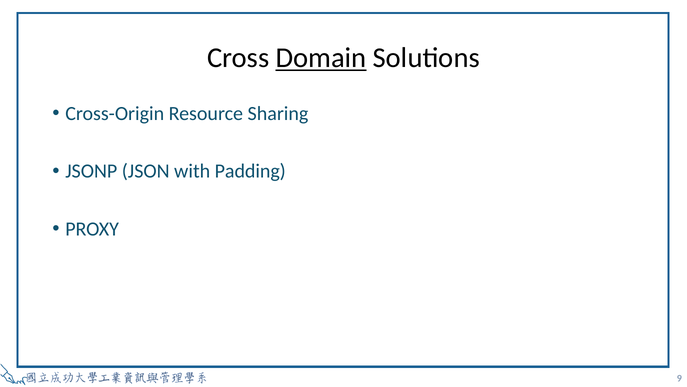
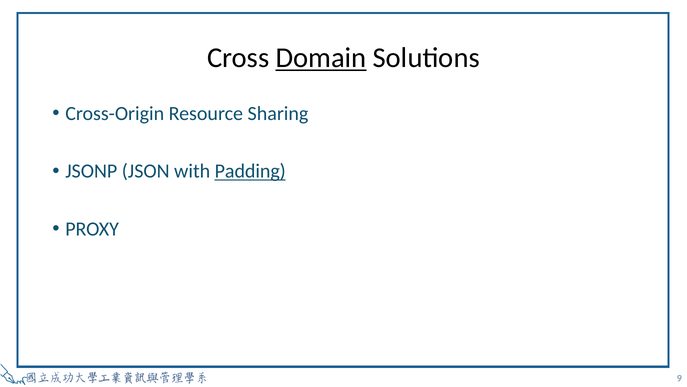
Padding underline: none -> present (250, 171)
